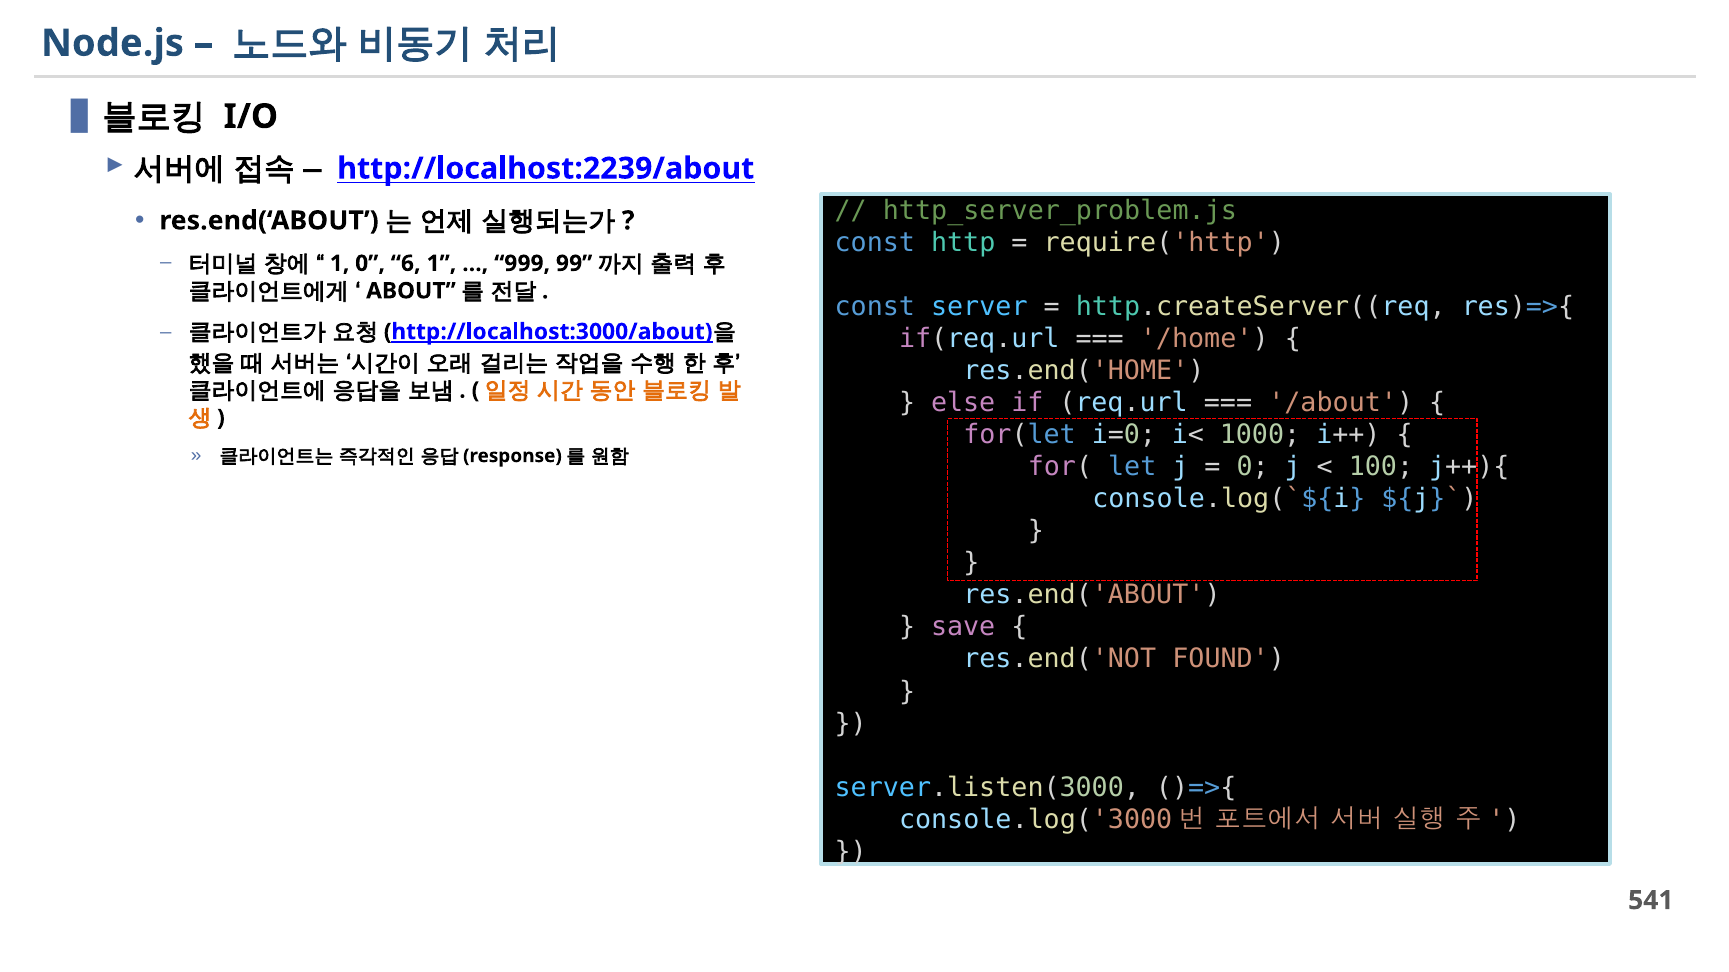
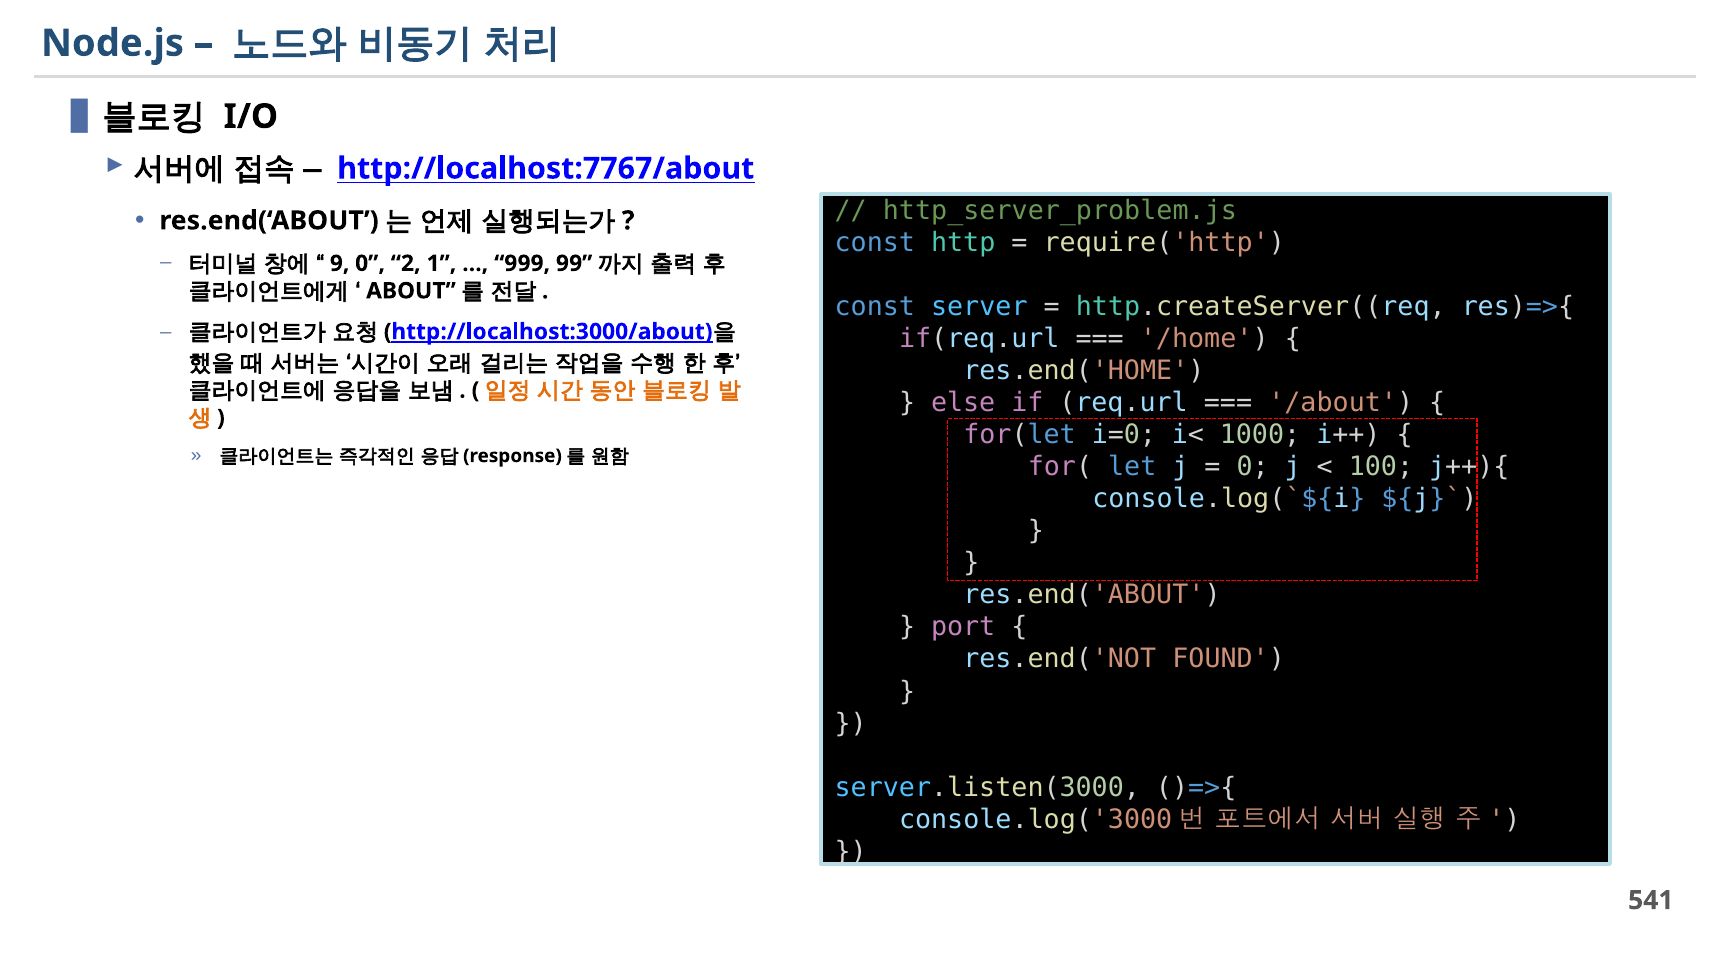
http://localhost:2239/about: http://localhost:2239/about -> http://localhost:7767/about (546, 169)
1: 1 -> 9 (340, 264)
6: 6 -> 2 (406, 264)
save: save -> port (963, 627)
